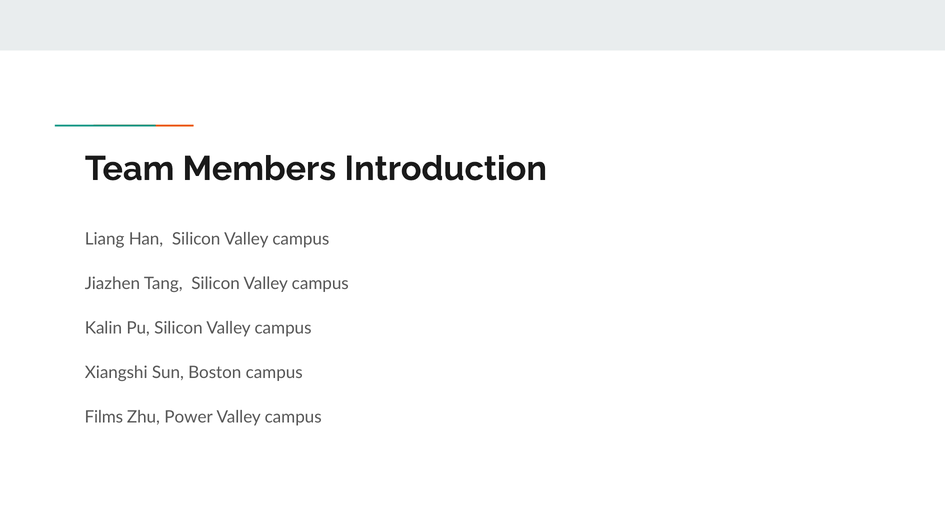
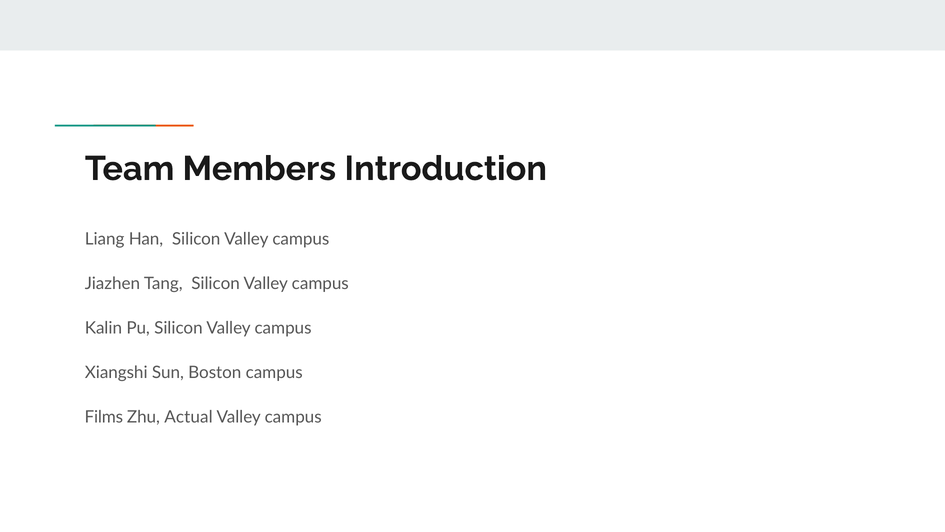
Power: Power -> Actual (188, 417)
